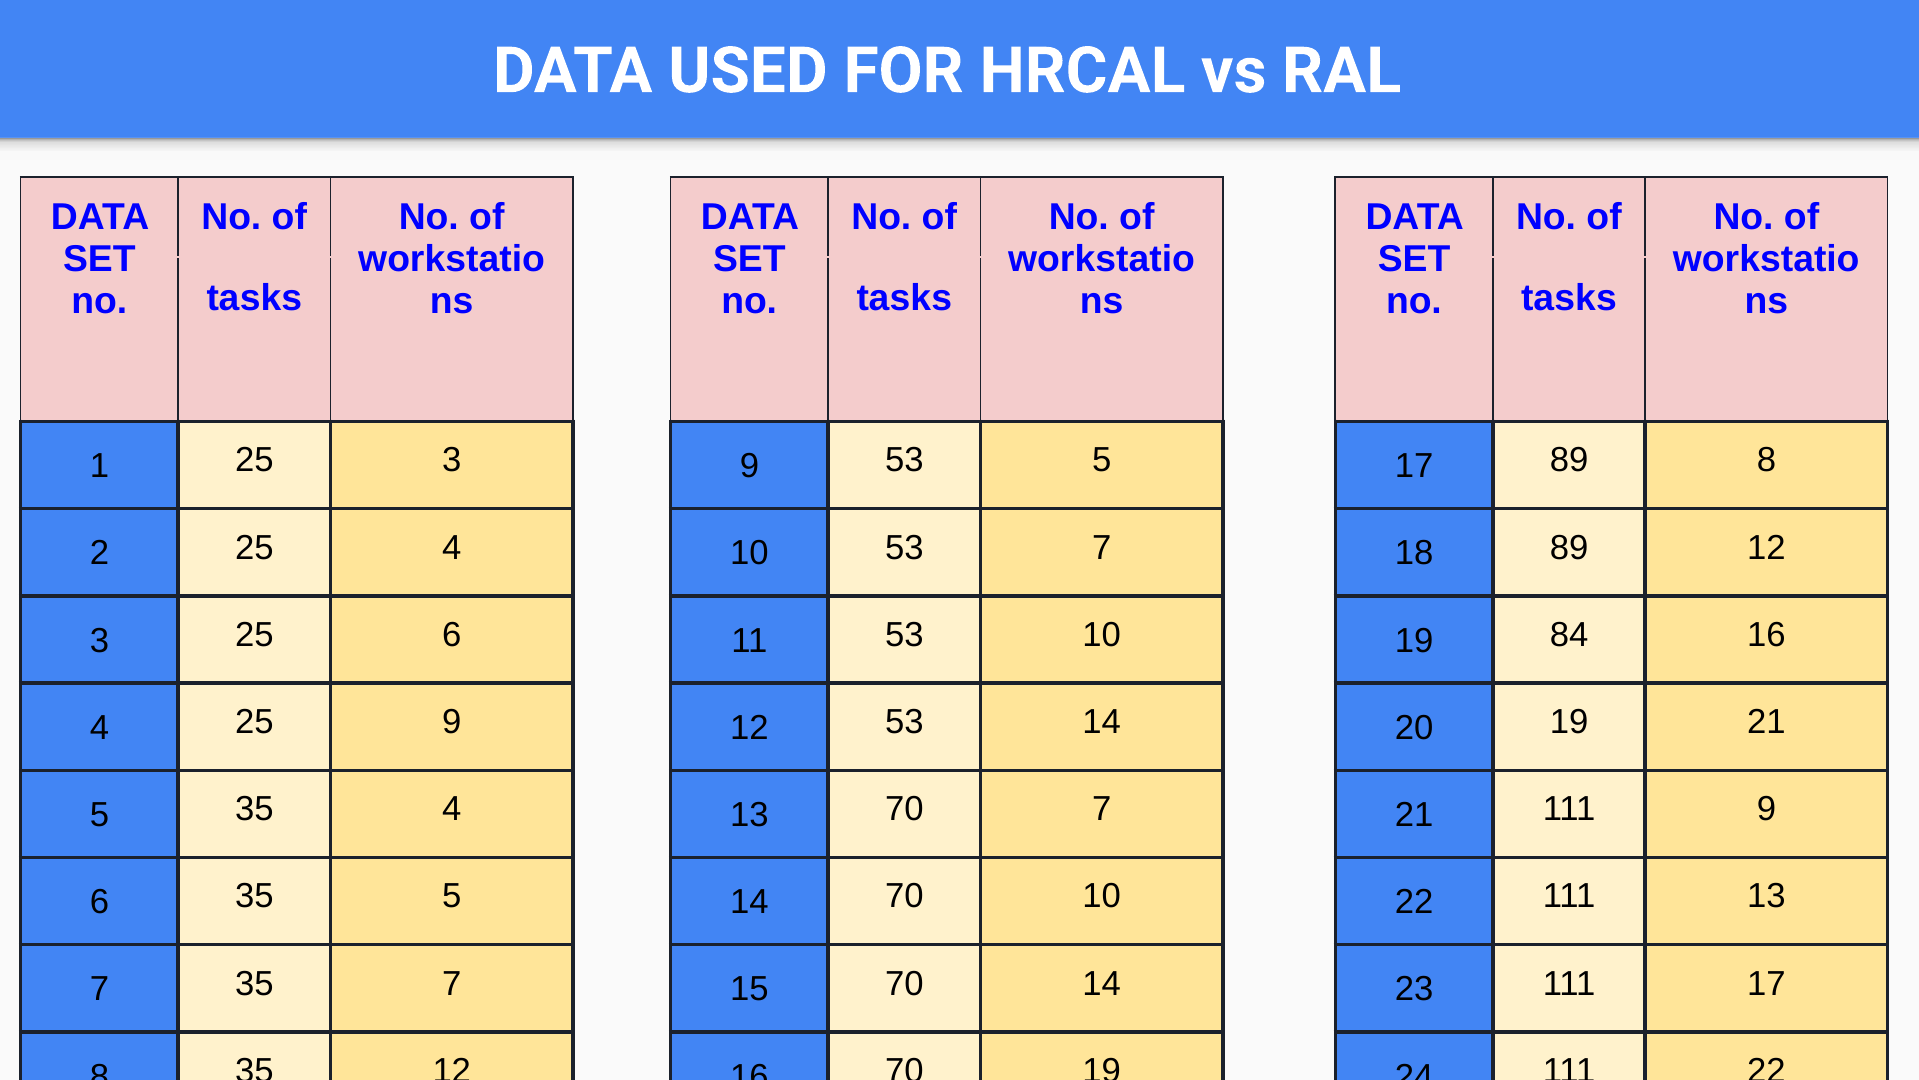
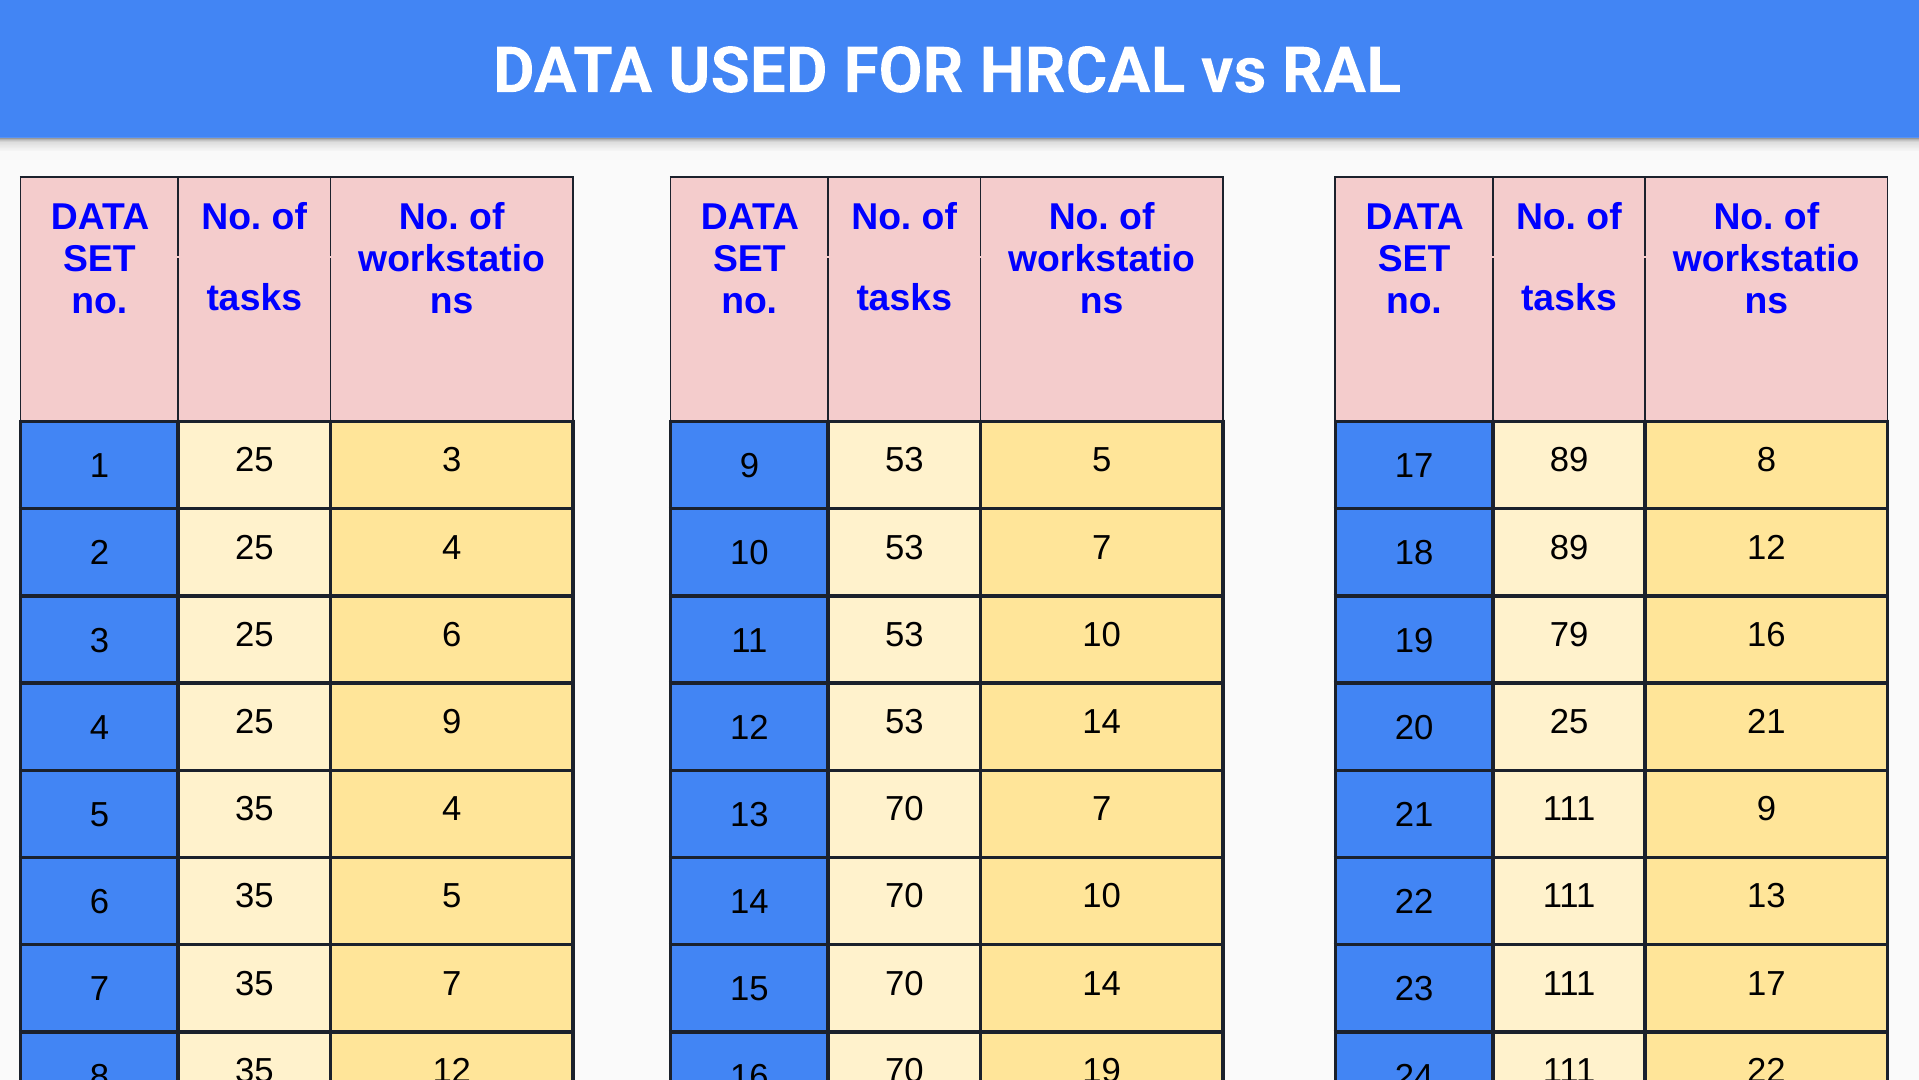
84: 84 -> 79 (1569, 635)
20 19: 19 -> 25 (1569, 722)
